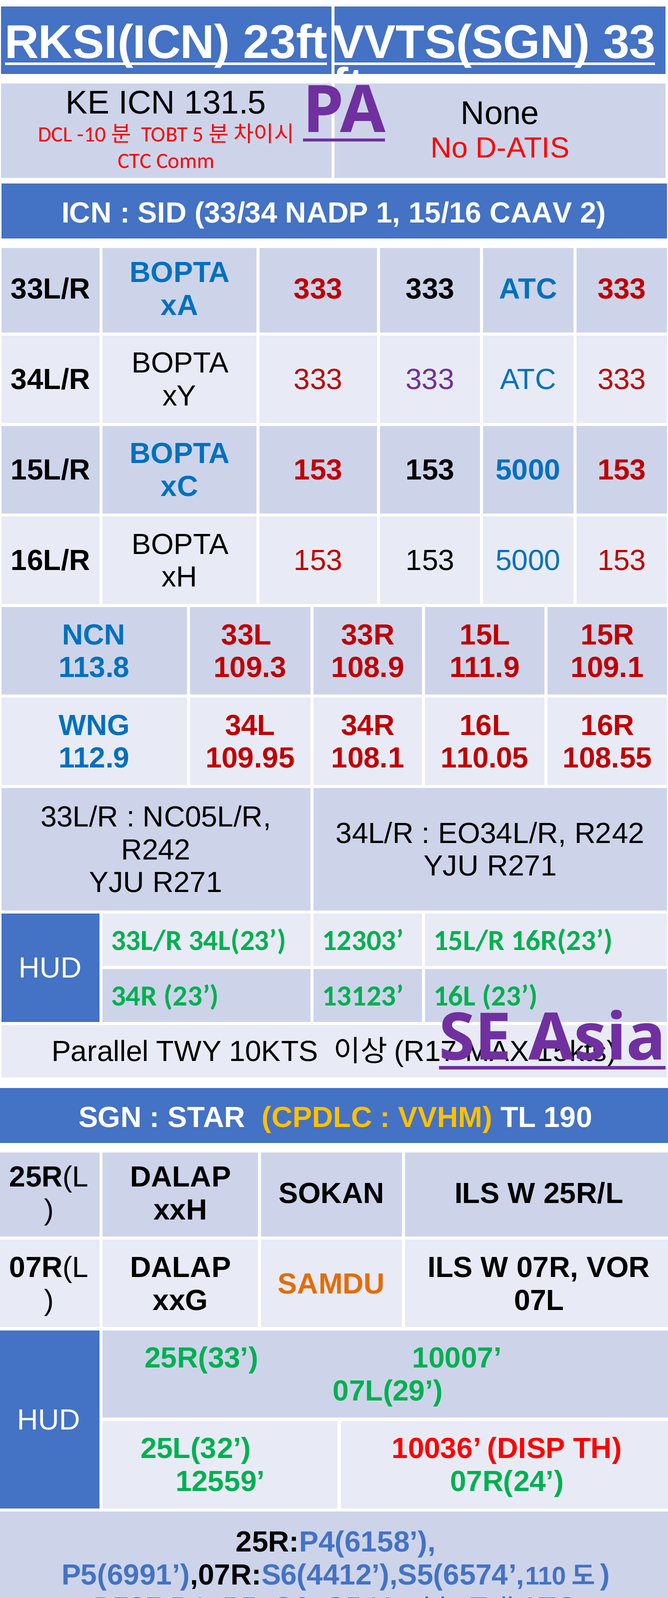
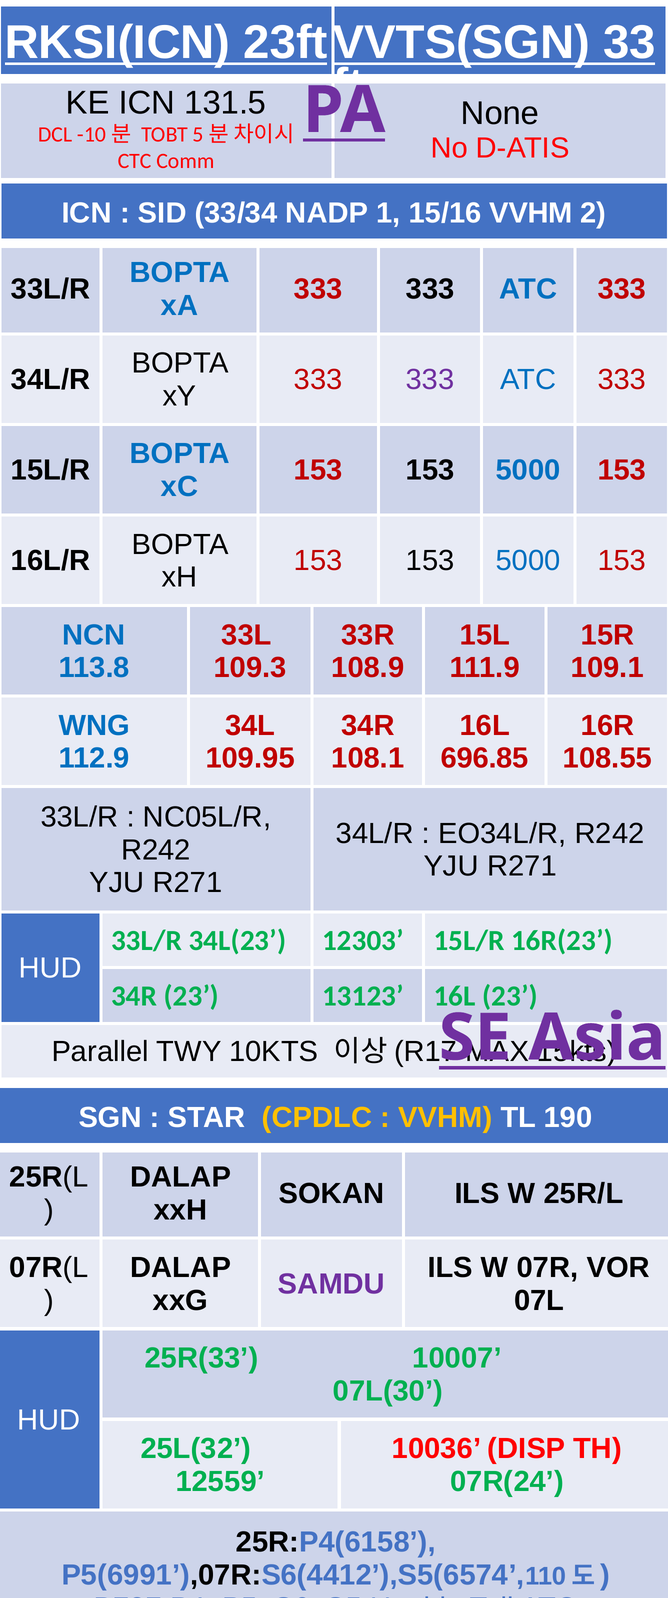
15/16 CAAV: CAAV -> VVHM (531, 213)
110.05: 110.05 -> 696.85 (485, 758)
SAMDU colour: orange -> purple (331, 1284)
07L(29: 07L(29 -> 07L(30 (388, 1391)
